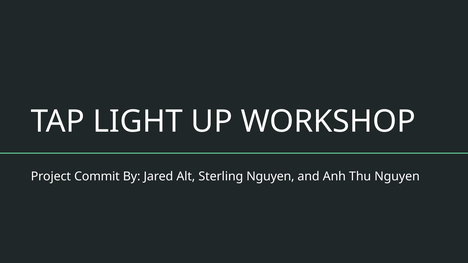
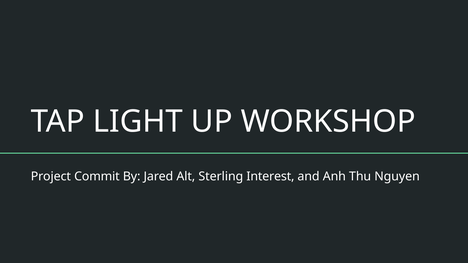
Sterling Nguyen: Nguyen -> Interest (270, 177)
